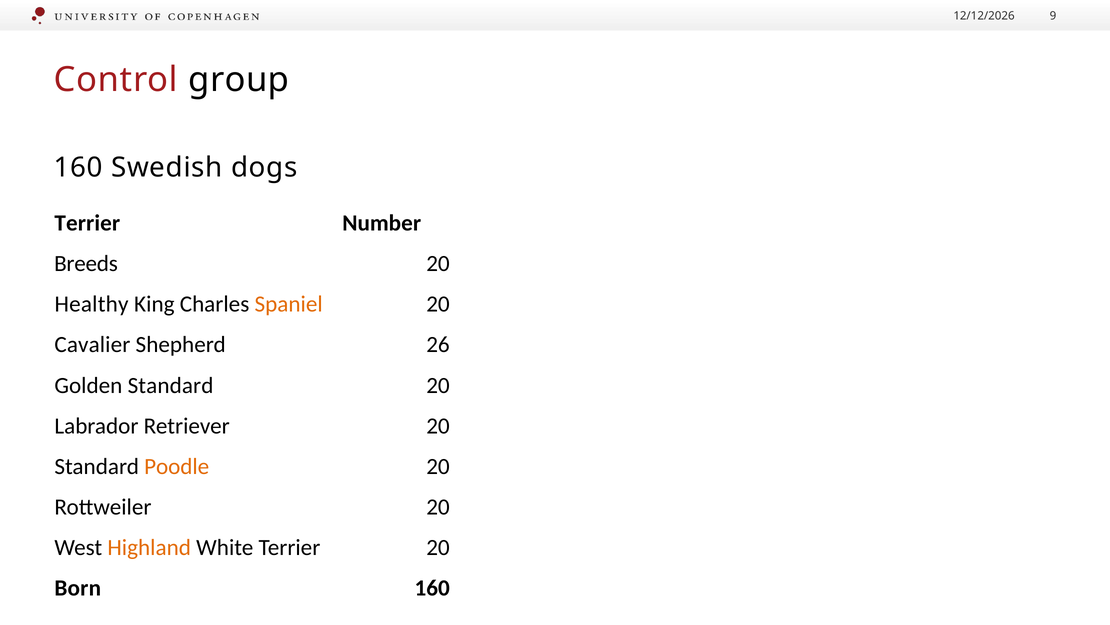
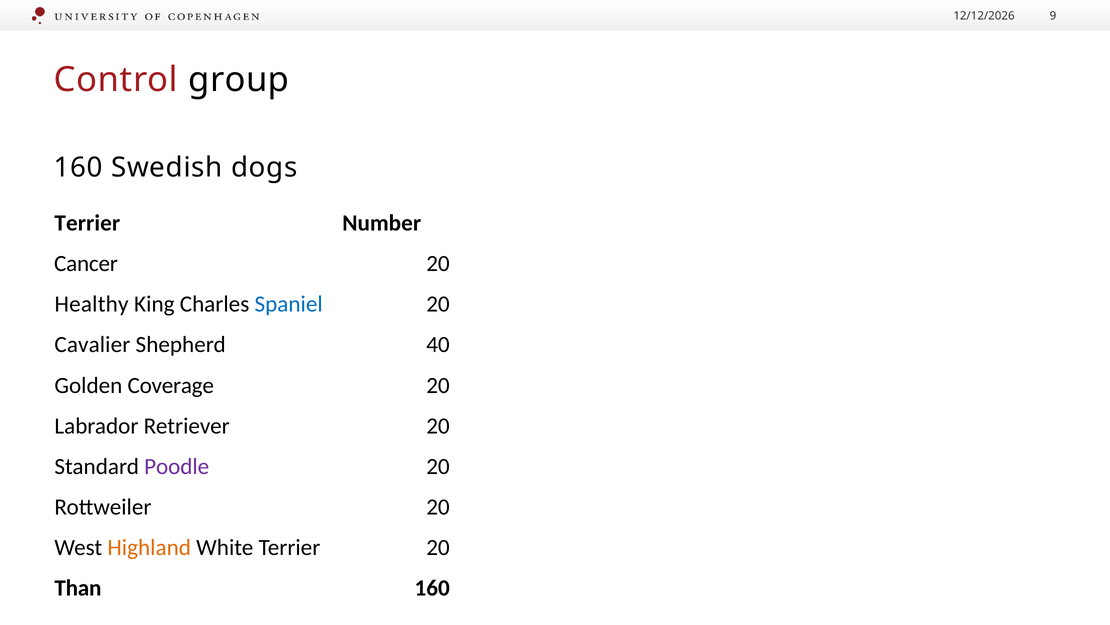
Breeds: Breeds -> Cancer (86, 263)
Spaniel colour: orange -> blue (289, 304)
26: 26 -> 40 (438, 344)
Golden Standard: Standard -> Coverage (171, 385)
Poodle colour: orange -> purple (177, 466)
Born: Born -> Than (78, 588)
